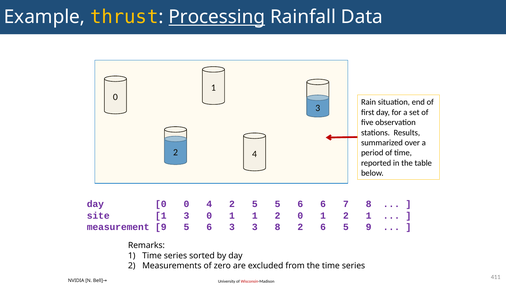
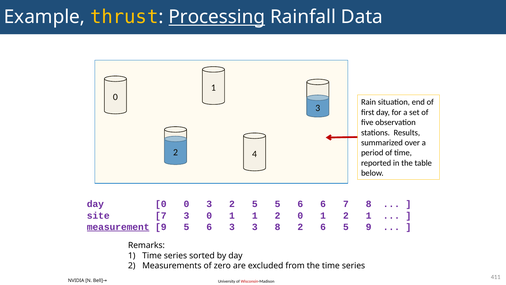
0 4: 4 -> 3 (209, 204)
site 1: 1 -> 7 (161, 215)
measurement underline: none -> present (118, 227)
